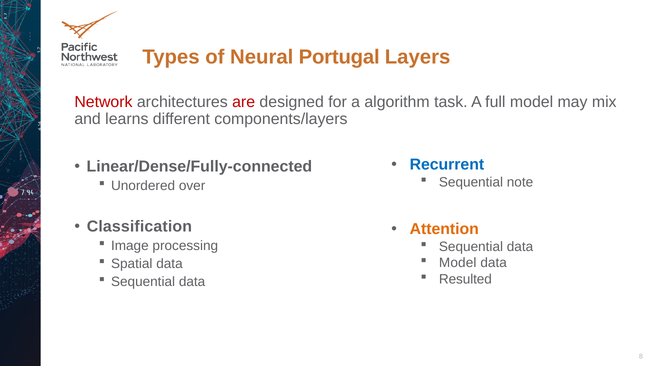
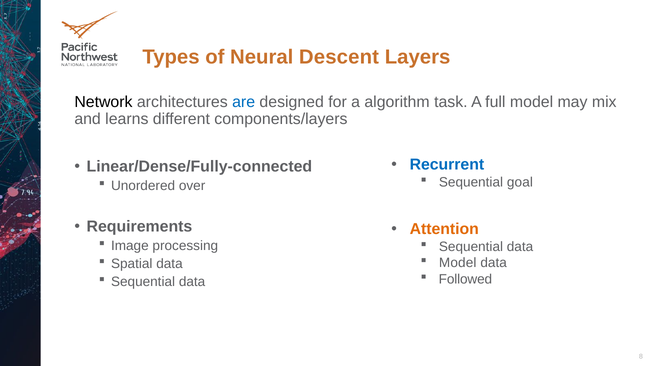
Portugal: Portugal -> Descent (339, 57)
Network colour: red -> black (103, 102)
are colour: red -> blue (244, 102)
note: note -> goal (520, 182)
Classification: Classification -> Requirements (139, 227)
Resulted: Resulted -> Followed (465, 279)
